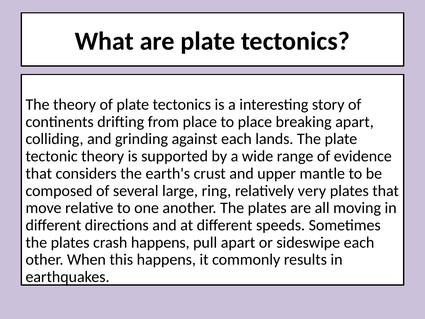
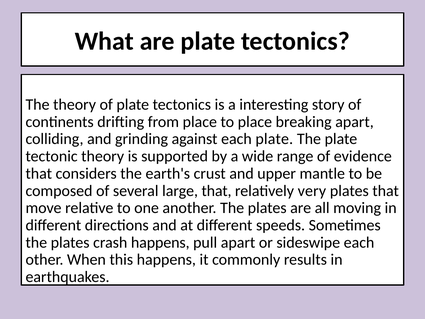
each lands: lands -> plate (274, 139)
large ring: ring -> that (217, 191)
